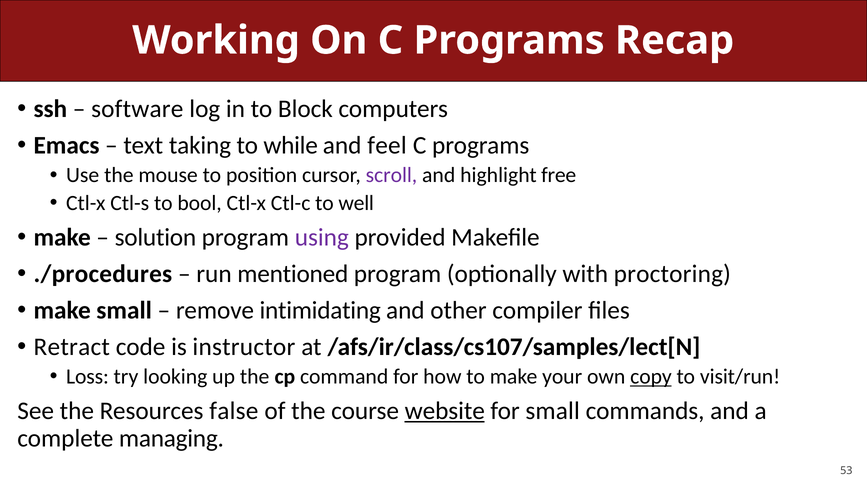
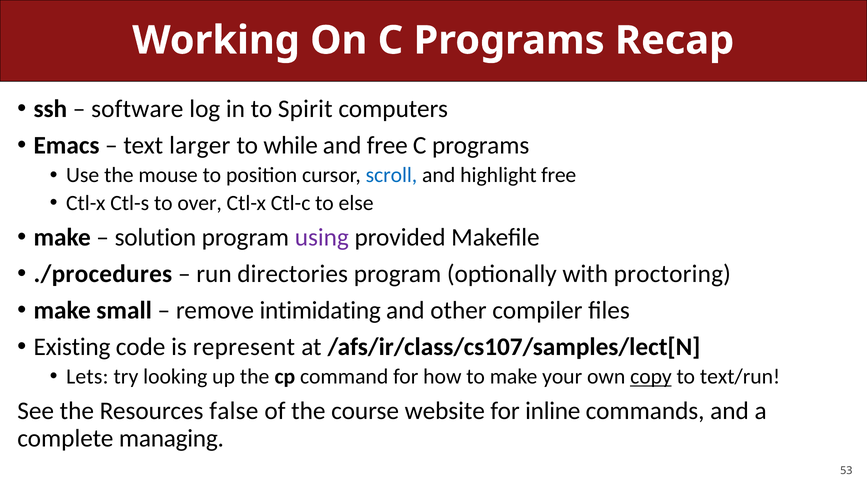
Block: Block -> Spirit (305, 109)
taking: taking -> larger (200, 145)
and feel: feel -> free (387, 145)
scroll colour: purple -> blue (391, 175)
bool: bool -> over (200, 203)
well: well -> else (356, 203)
mentioned: mentioned -> directories (293, 274)
Retract: Retract -> Existing (72, 346)
instructor: instructor -> represent (244, 346)
Loss: Loss -> Lets (87, 376)
visit/run: visit/run -> text/run (740, 376)
website underline: present -> none (445, 411)
for small: small -> inline (553, 411)
